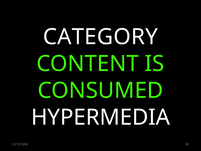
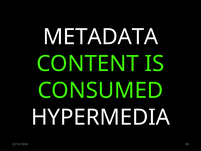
CATEGORY: CATEGORY -> METADATA (101, 37)
